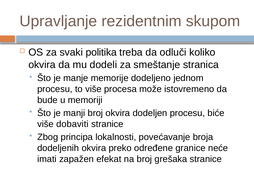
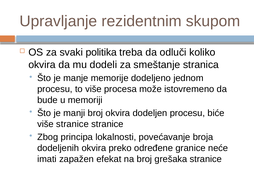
više dobaviti: dobaviti -> stranice (72, 124)
